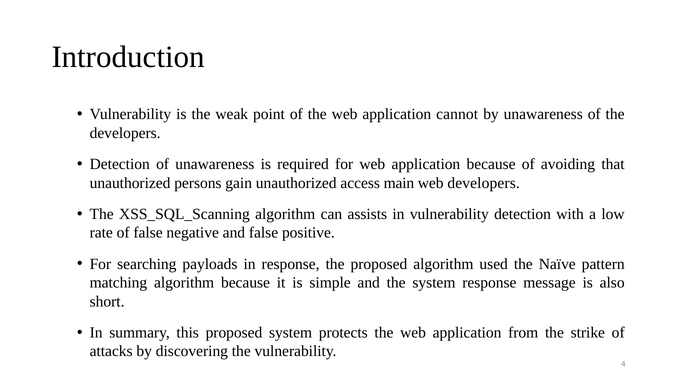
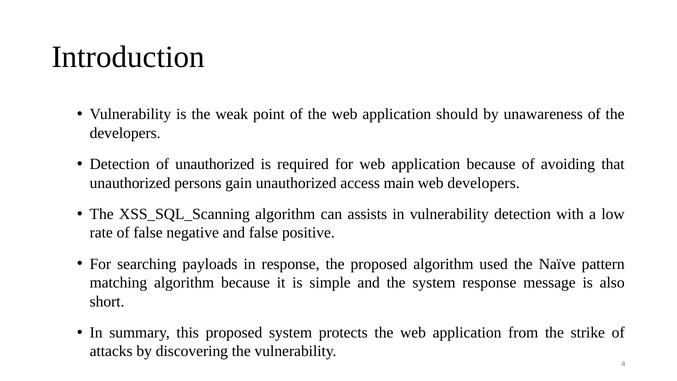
cannot: cannot -> should (457, 114)
of unawareness: unawareness -> unauthorized (215, 164)
